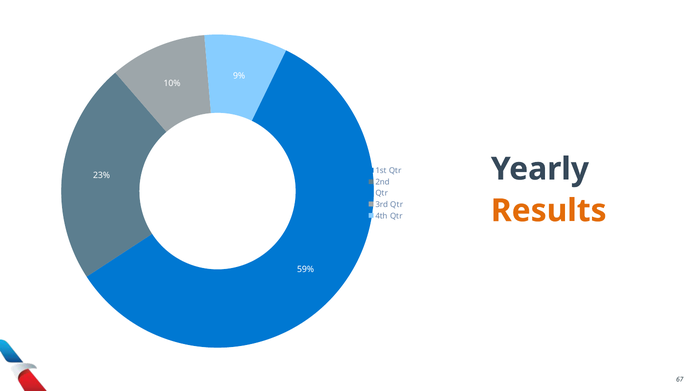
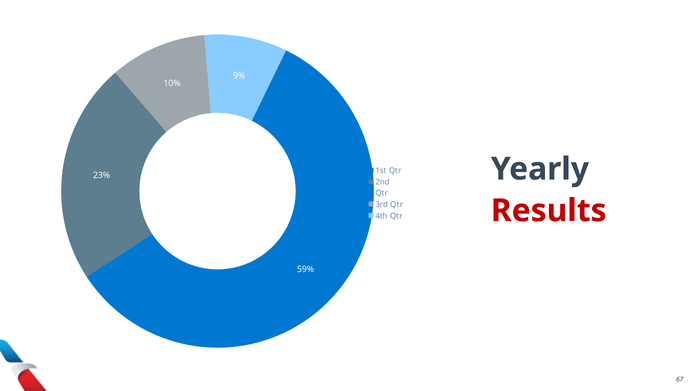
Results colour: orange -> red (549, 210)
